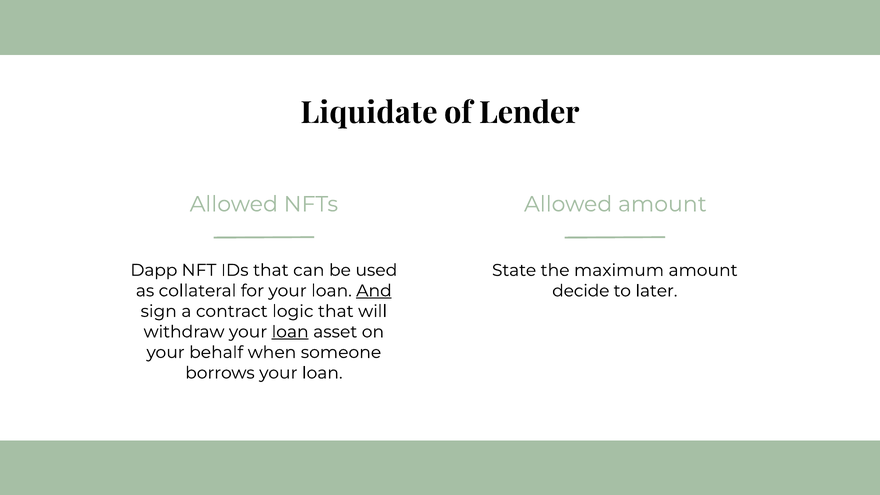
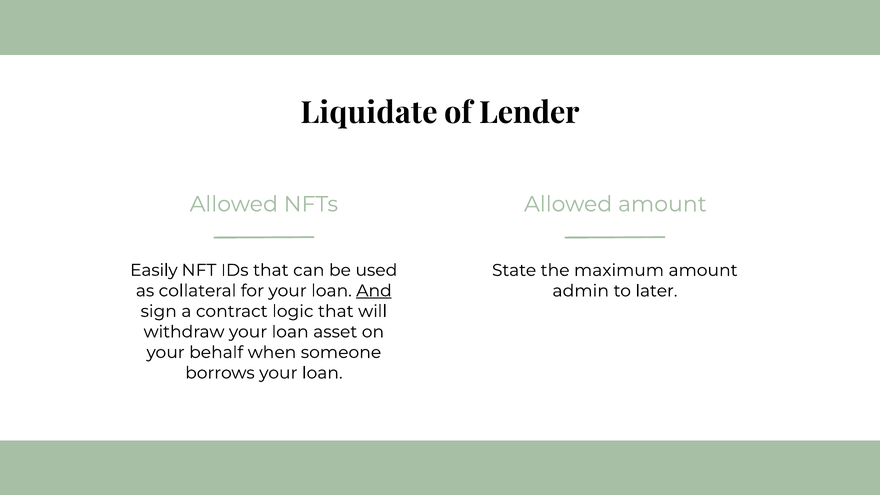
Dapp: Dapp -> Easily (154, 270)
decide: decide -> admin (581, 291)
loan underline: present -> none (290, 332)
